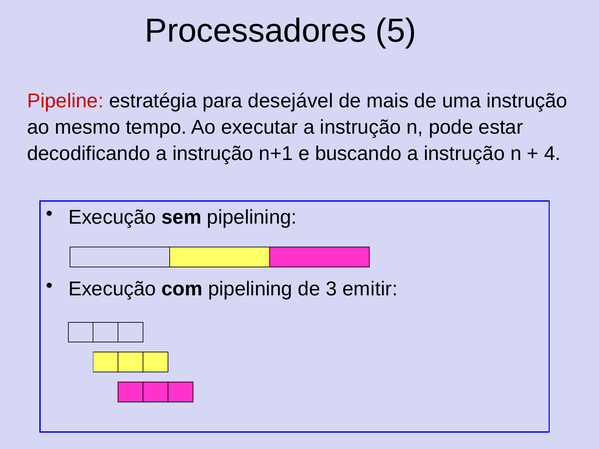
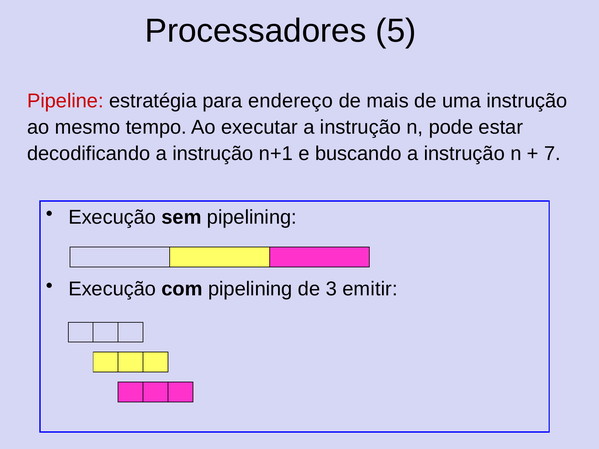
desejável: desejável -> endereço (291, 101)
4: 4 -> 7 (552, 154)
